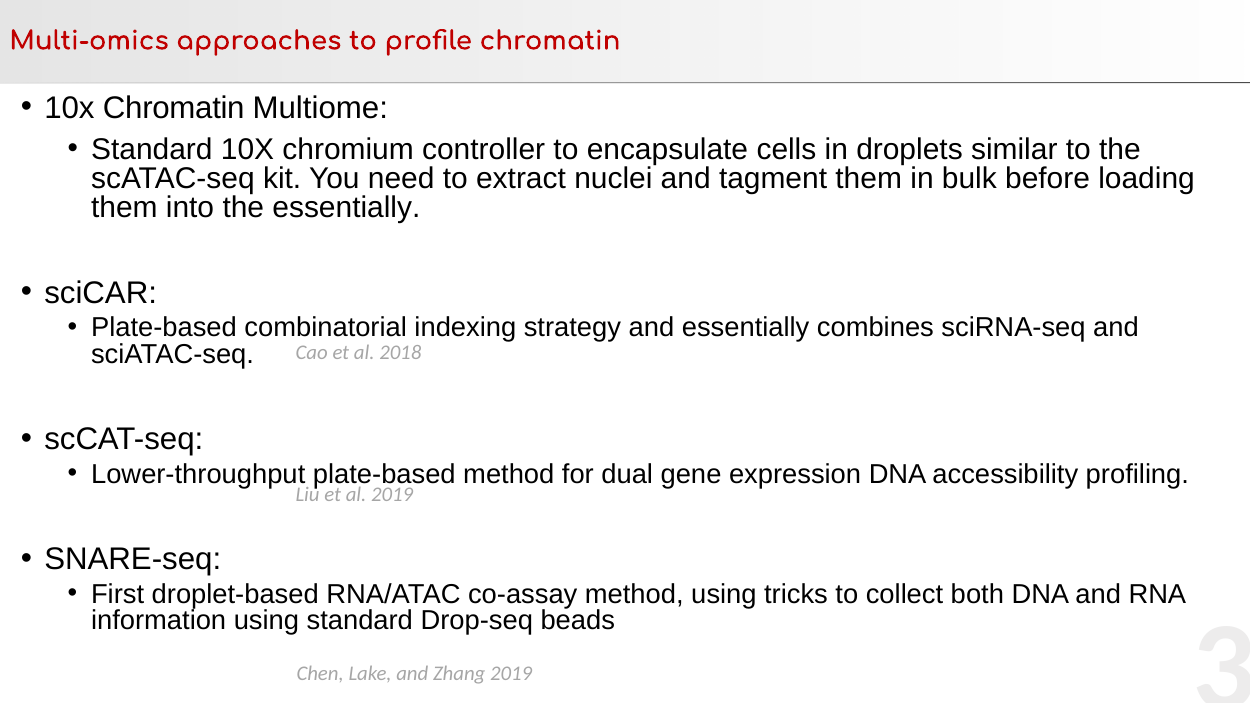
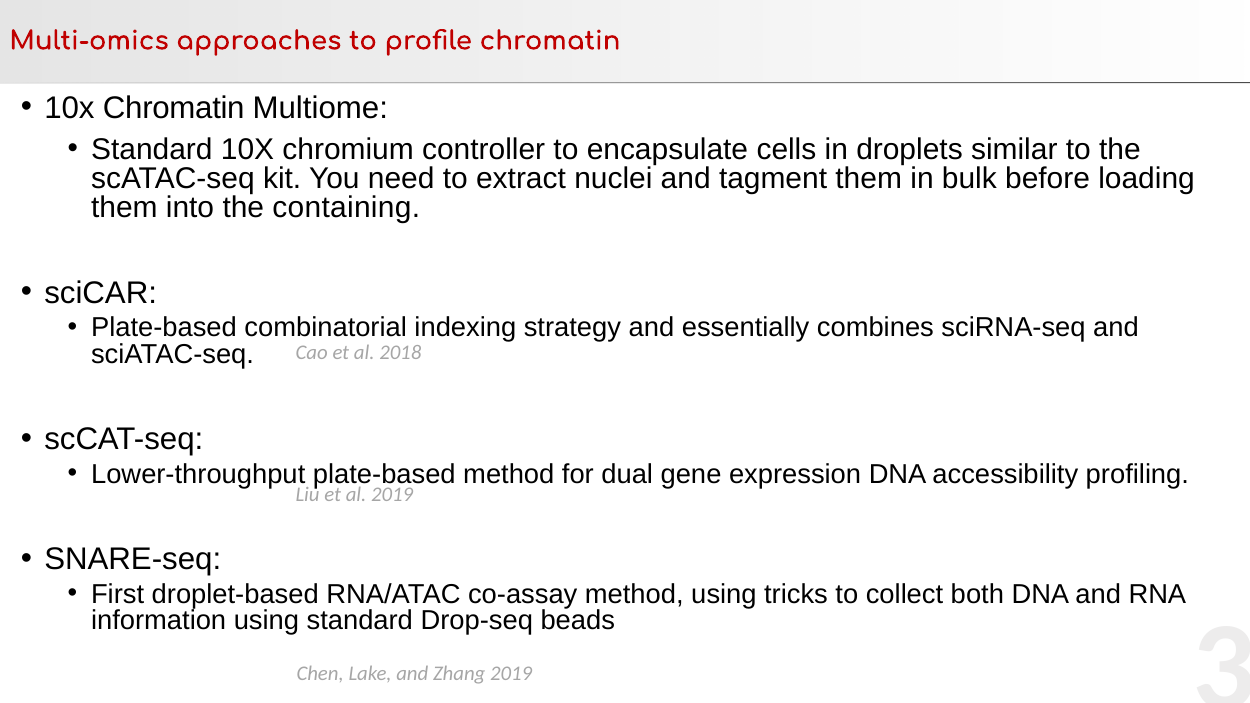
the essentially: essentially -> containing (346, 208)
